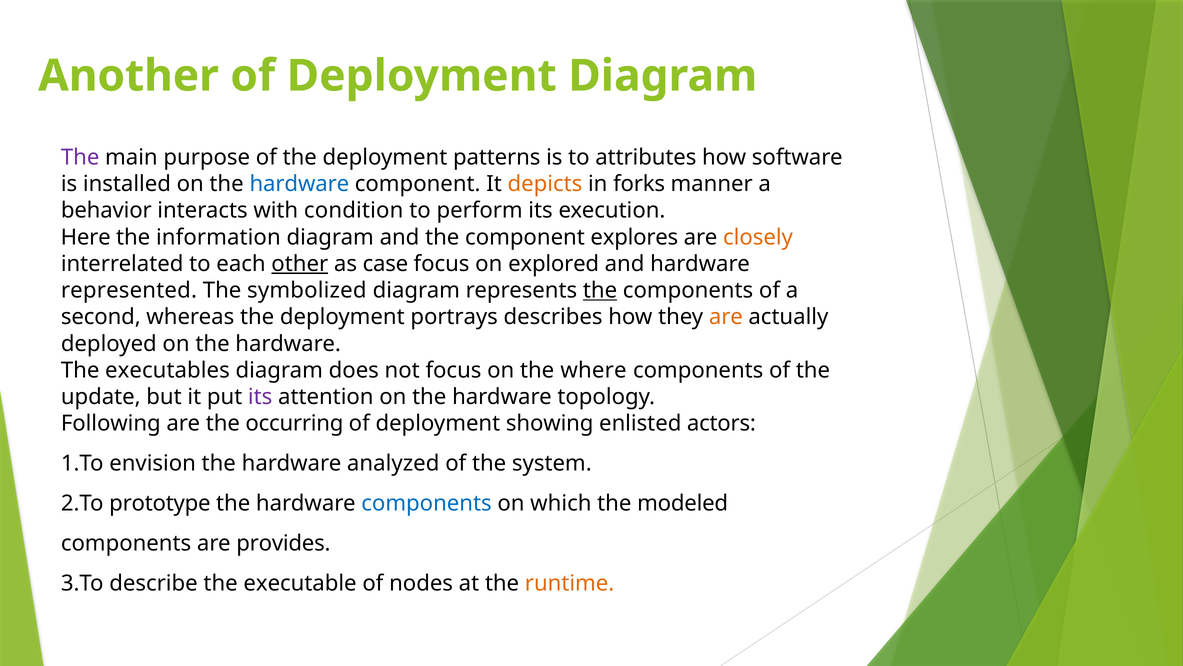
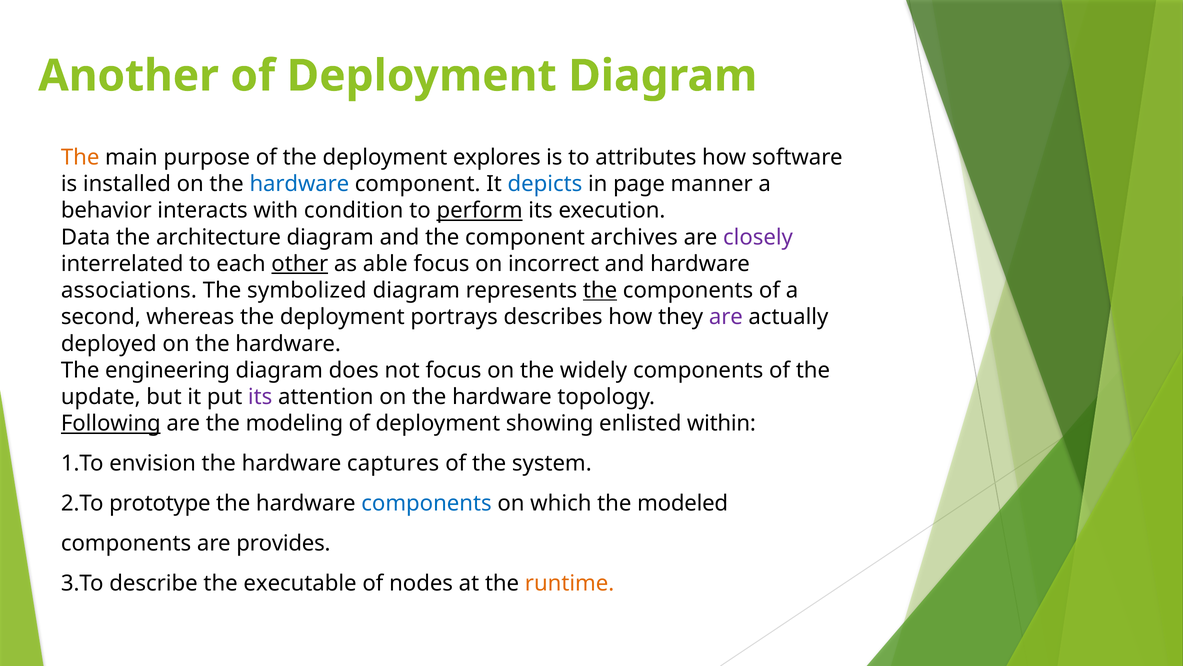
The colour: purple -> orange (80, 157)
patterns: patterns -> explores (497, 157)
depicts colour: orange -> blue (545, 184)
forks: forks -> page (639, 184)
perform underline: none -> present (480, 210)
Here: Here -> Data (86, 237)
information: information -> architecture (218, 237)
explores: explores -> archives (634, 237)
closely colour: orange -> purple (758, 237)
case: case -> able (385, 264)
explored: explored -> incorrect (554, 264)
represented: represented -> associations (129, 290)
are colour: orange -> purple (726, 317)
executables: executables -> engineering (168, 370)
where: where -> widely (594, 370)
Following underline: none -> present (111, 423)
occurring: occurring -> modeling (294, 423)
actors: actors -> within (721, 423)
analyzed: analyzed -> captures (393, 463)
